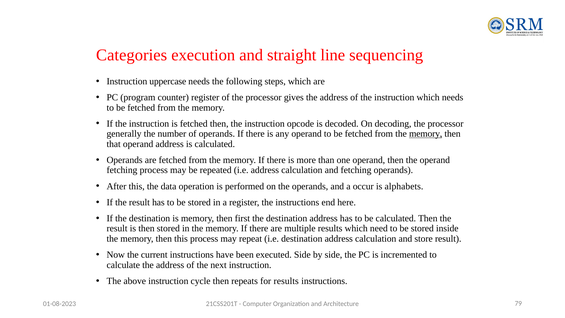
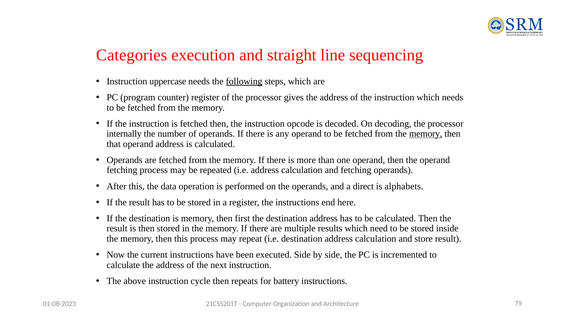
following underline: none -> present (244, 81)
generally: generally -> internally (124, 134)
occur: occur -> direct (363, 186)
for results: results -> battery (286, 281)
